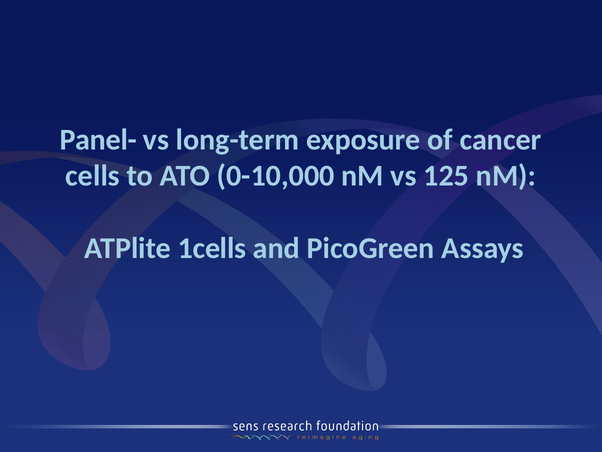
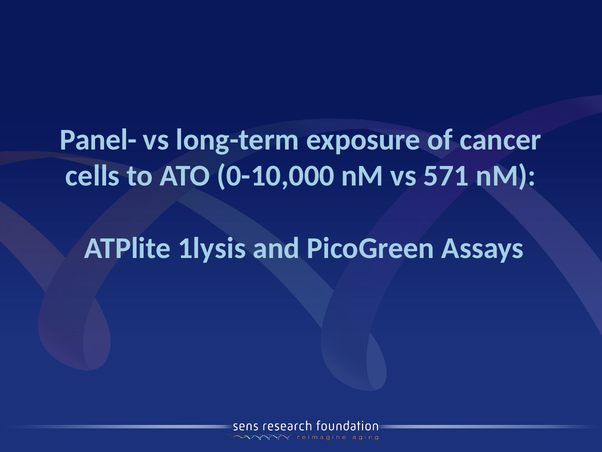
125: 125 -> 571 (446, 176)
1cells: 1cells -> 1lysis (212, 248)
